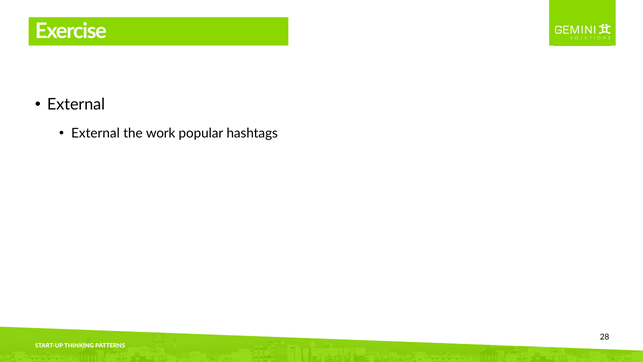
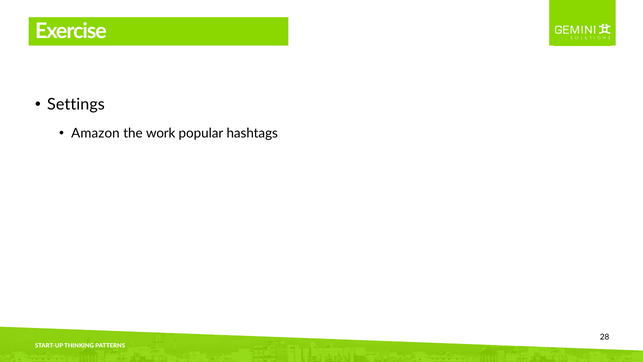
External: External -> Settings (76, 105)
External: External -> Amazon (95, 133)
